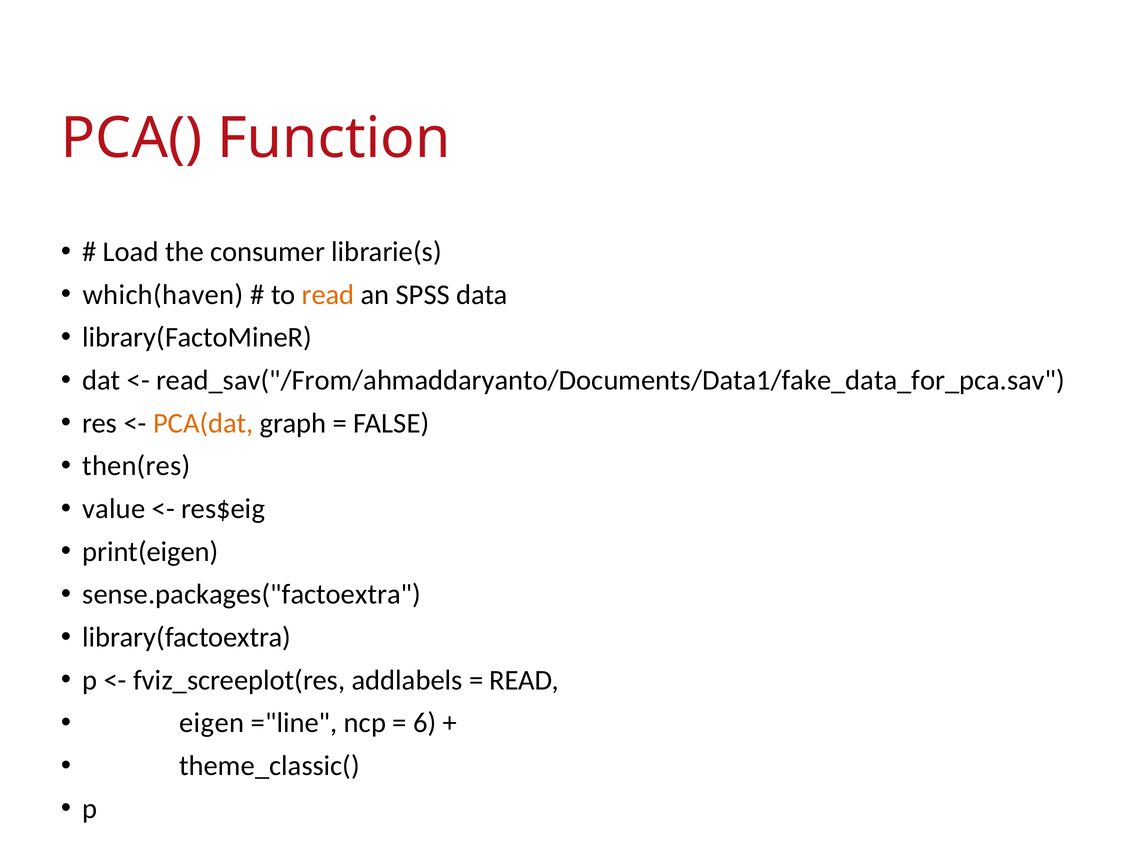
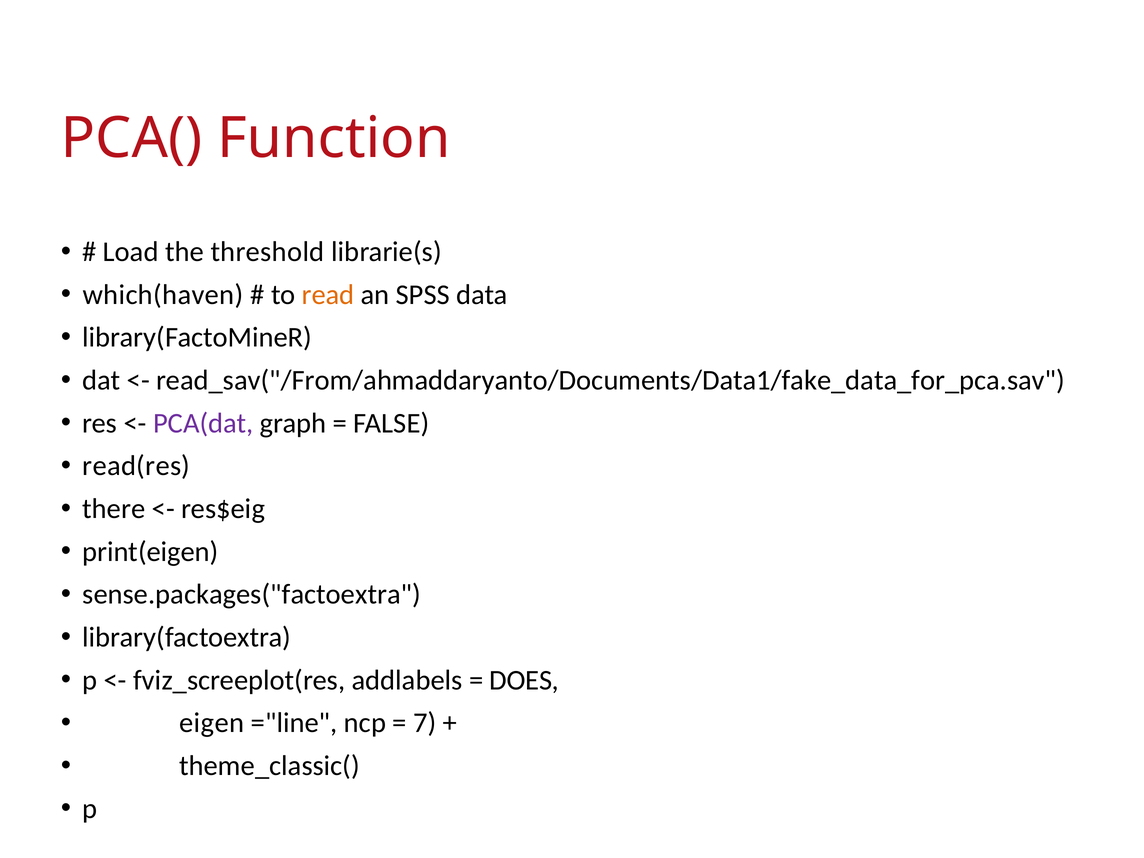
consumer: consumer -> threshold (267, 252)
PCA(dat colour: orange -> purple (203, 423)
then(res: then(res -> read(res (136, 466)
value: value -> there (114, 509)
READ: READ -> DOES (524, 680)
6: 6 -> 7 (425, 723)
